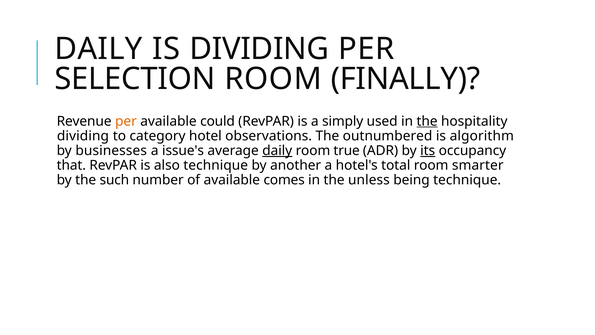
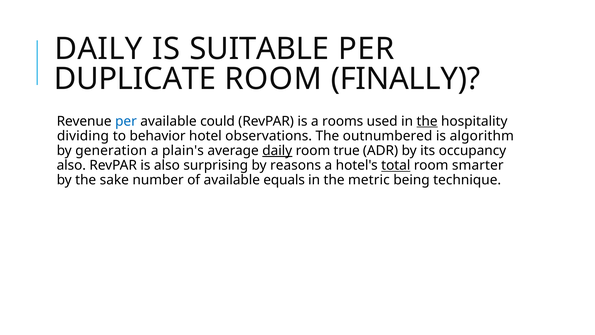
IS DIVIDING: DIVIDING -> SUITABLE (259, 49)
SELECTION: SELECTION -> DUPLICATE (135, 79)
per colour: orange -> blue (126, 121)
simply: simply -> rooms (343, 121)
category: category -> behavior (158, 136)
businesses: businesses -> generation (111, 151)
issue's: issue's -> plain's (183, 151)
its underline: present -> none (428, 151)
that: that -> also (71, 165)
also technique: technique -> surprising (216, 165)
another: another -> reasons (296, 165)
total underline: none -> present (396, 165)
such: such -> sake (114, 180)
comes: comes -> equals (284, 180)
unless: unless -> metric (369, 180)
